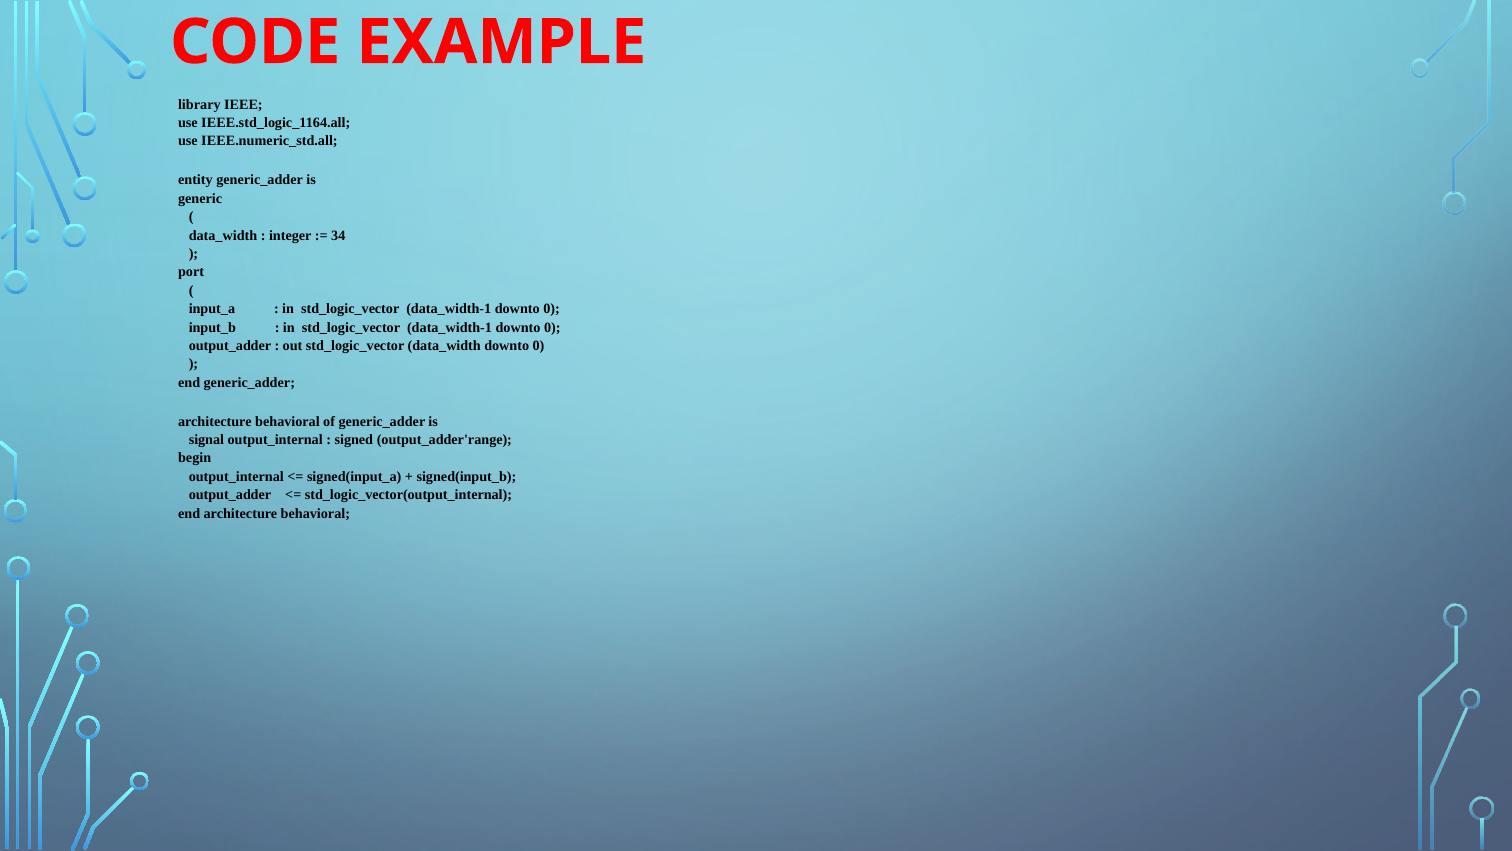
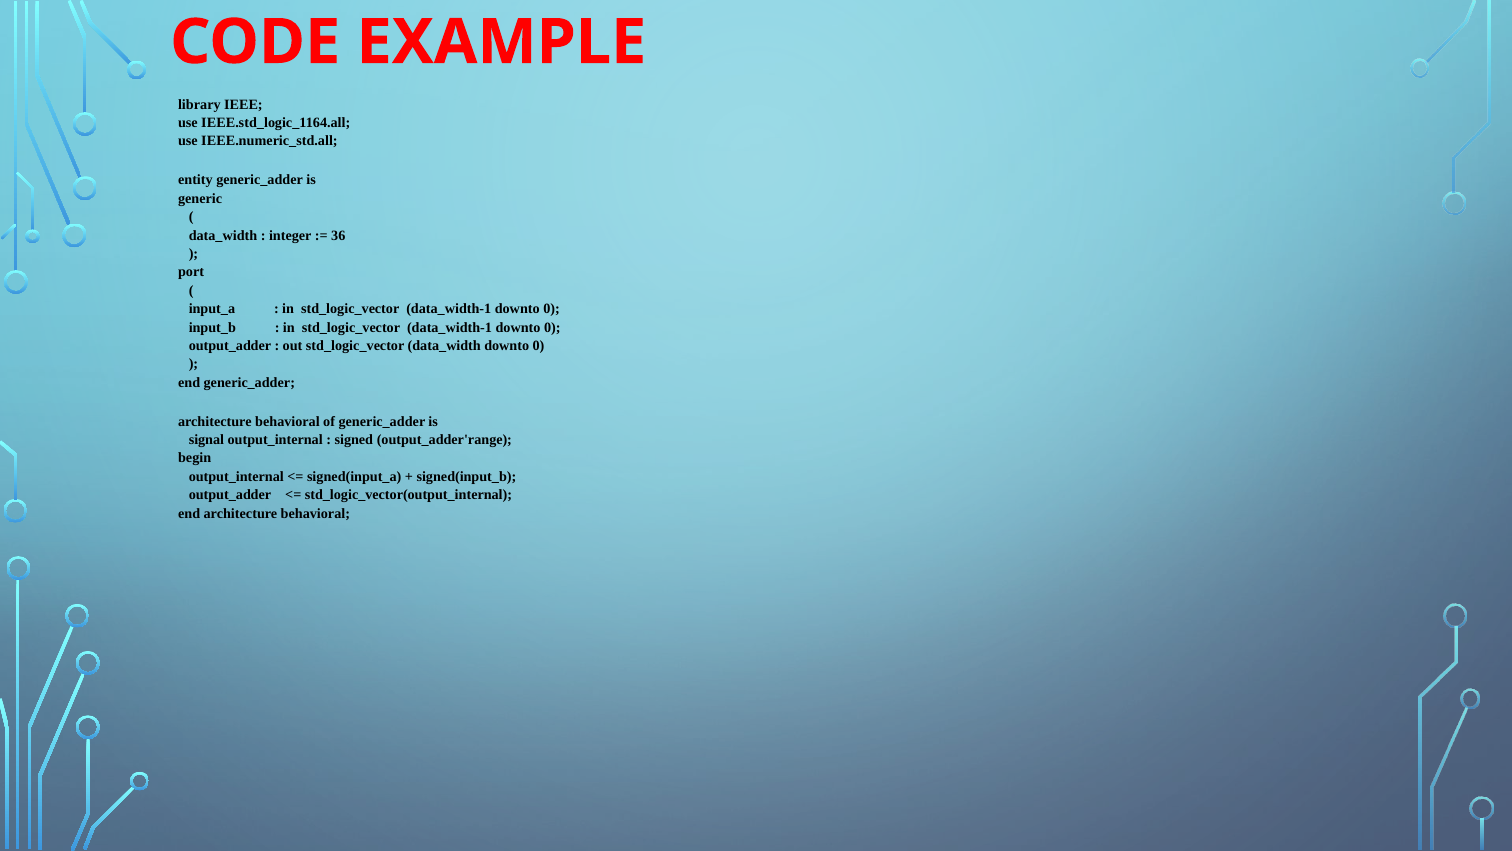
34: 34 -> 36 (338, 235)
